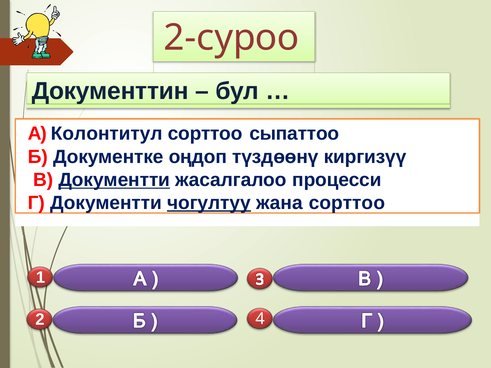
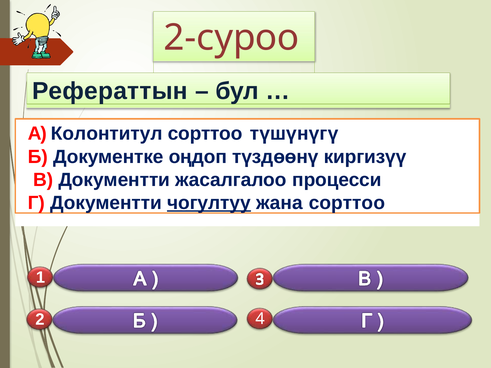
Документтин: Документтин -> Рефераттын (110, 91)
сыпаттоо: сыпаттоо -> түшүнүгү (294, 134)
Документти underline: present -> none (114, 180)
